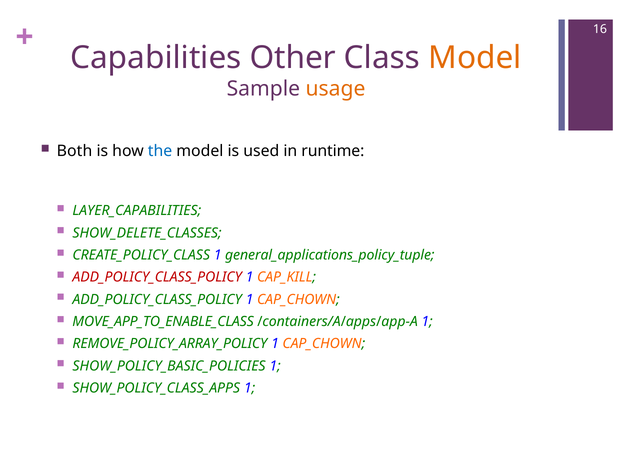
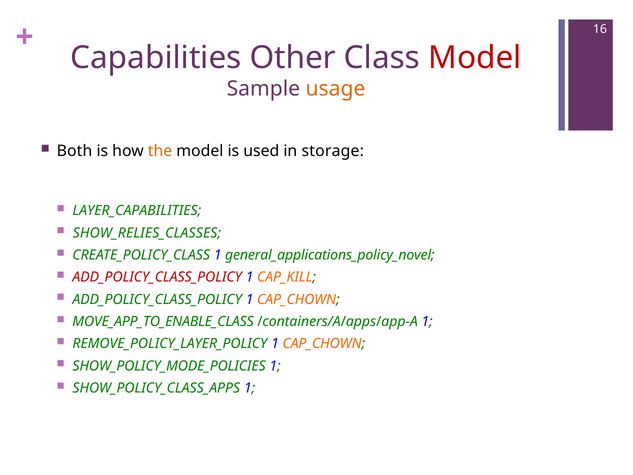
Model colour: orange -> red (475, 58)
the colour: blue -> orange (160, 151)
runtime: runtime -> storage (333, 151)
SHOW_DELETE_CLASSES: SHOW_DELETE_CLASSES -> SHOW_RELIES_CLASSES (147, 233)
general_applications_policy_tuple: general_applications_policy_tuple -> general_applications_policy_novel (330, 255)
REMOVE_POLICY_ARRAY_POLICY: REMOVE_POLICY_ARRAY_POLICY -> REMOVE_POLICY_LAYER_POLICY (170, 344)
SHOW_POLICY_BASIC_POLICIES: SHOW_POLICY_BASIC_POLICIES -> SHOW_POLICY_MODE_POLICIES (169, 366)
